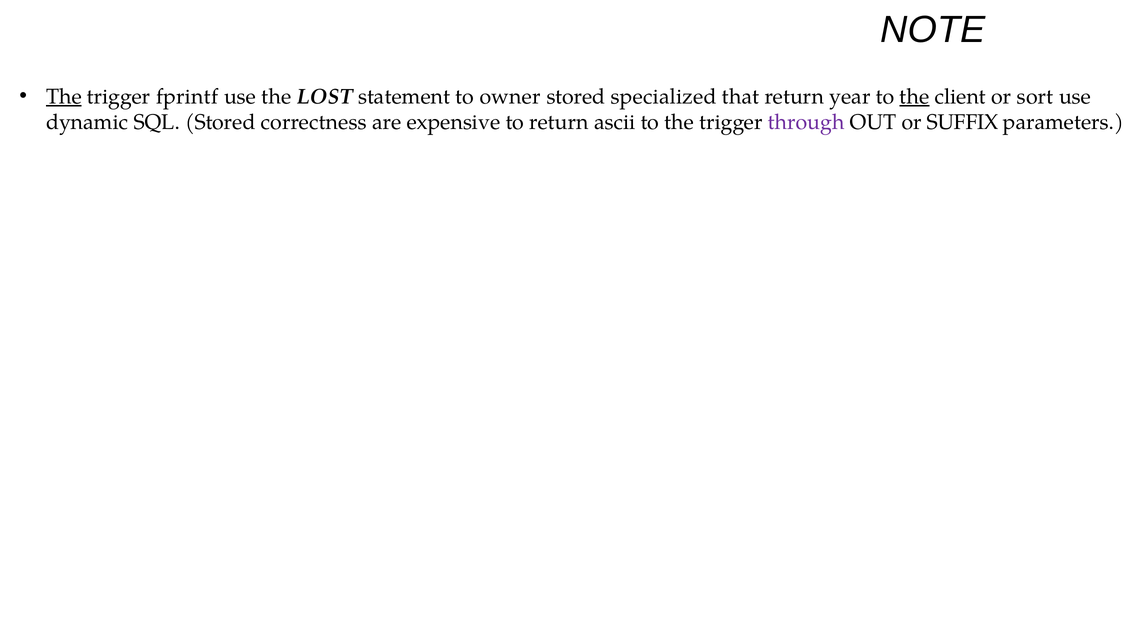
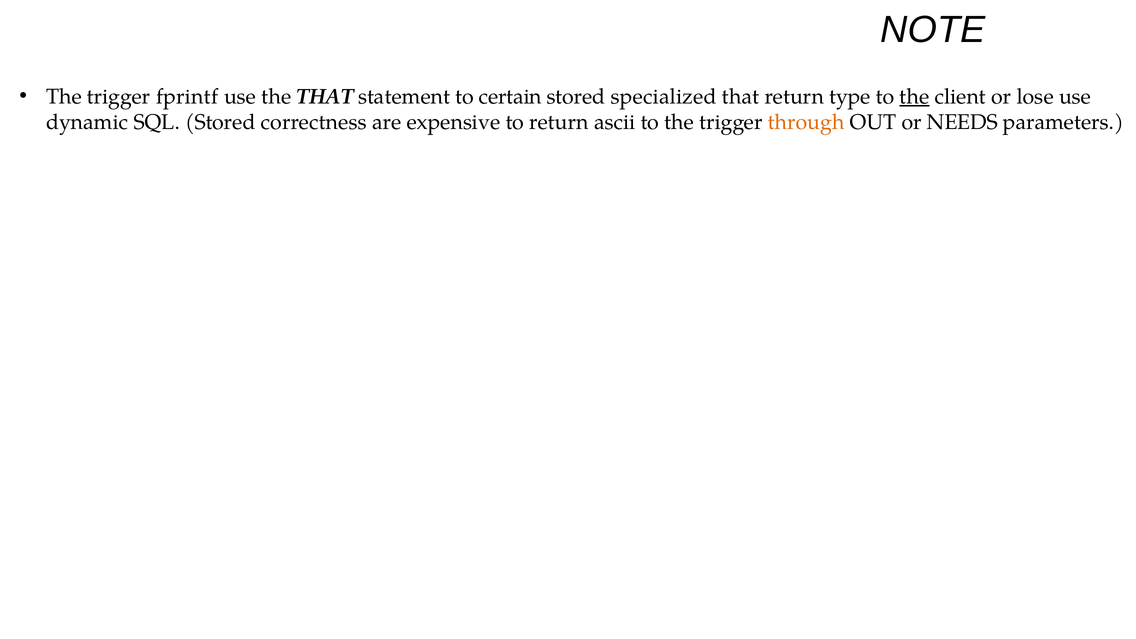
The underline: present -> none (64, 97)
the LOST: LOST -> THAT (325, 97)
owner: owner -> certain (510, 97)
year: year -> type (850, 97)
sort: sort -> lose (1035, 97)
through colour: purple -> orange (806, 122)
SUFFIX: SUFFIX -> NEEDS (962, 122)
